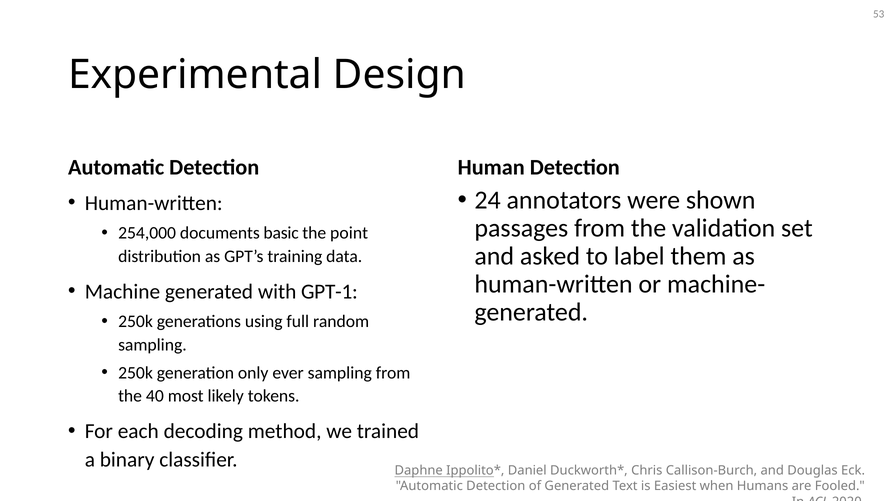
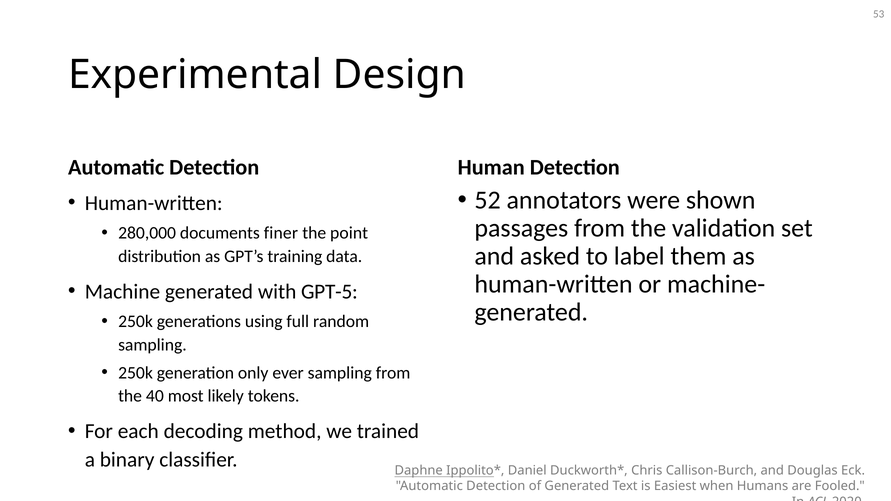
24: 24 -> 52 (488, 200)
254,000: 254,000 -> 280,000 (147, 233)
basic: basic -> finer (281, 233)
GPT-1: GPT-1 -> GPT-5 (329, 292)
